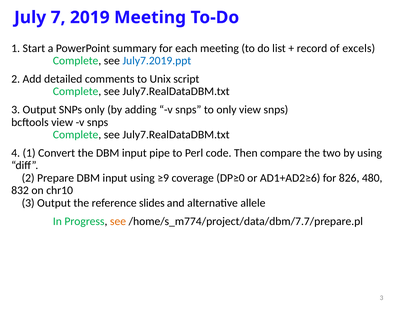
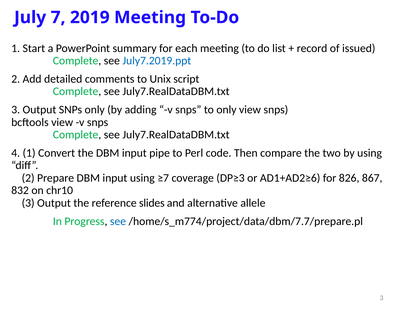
excels: excels -> issued (359, 48)
≥9: ≥9 -> ≥7 (163, 178)
DP≥0: DP≥0 -> DP≥3 (231, 178)
480: 480 -> 867 (372, 178)
see colour: orange -> blue (118, 221)
